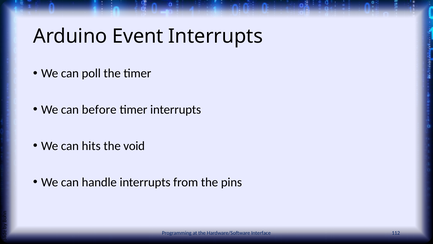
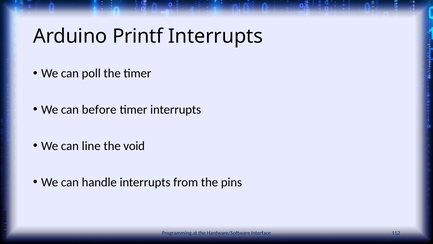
Event: Event -> Printf (138, 36)
hits: hits -> line (91, 146)
